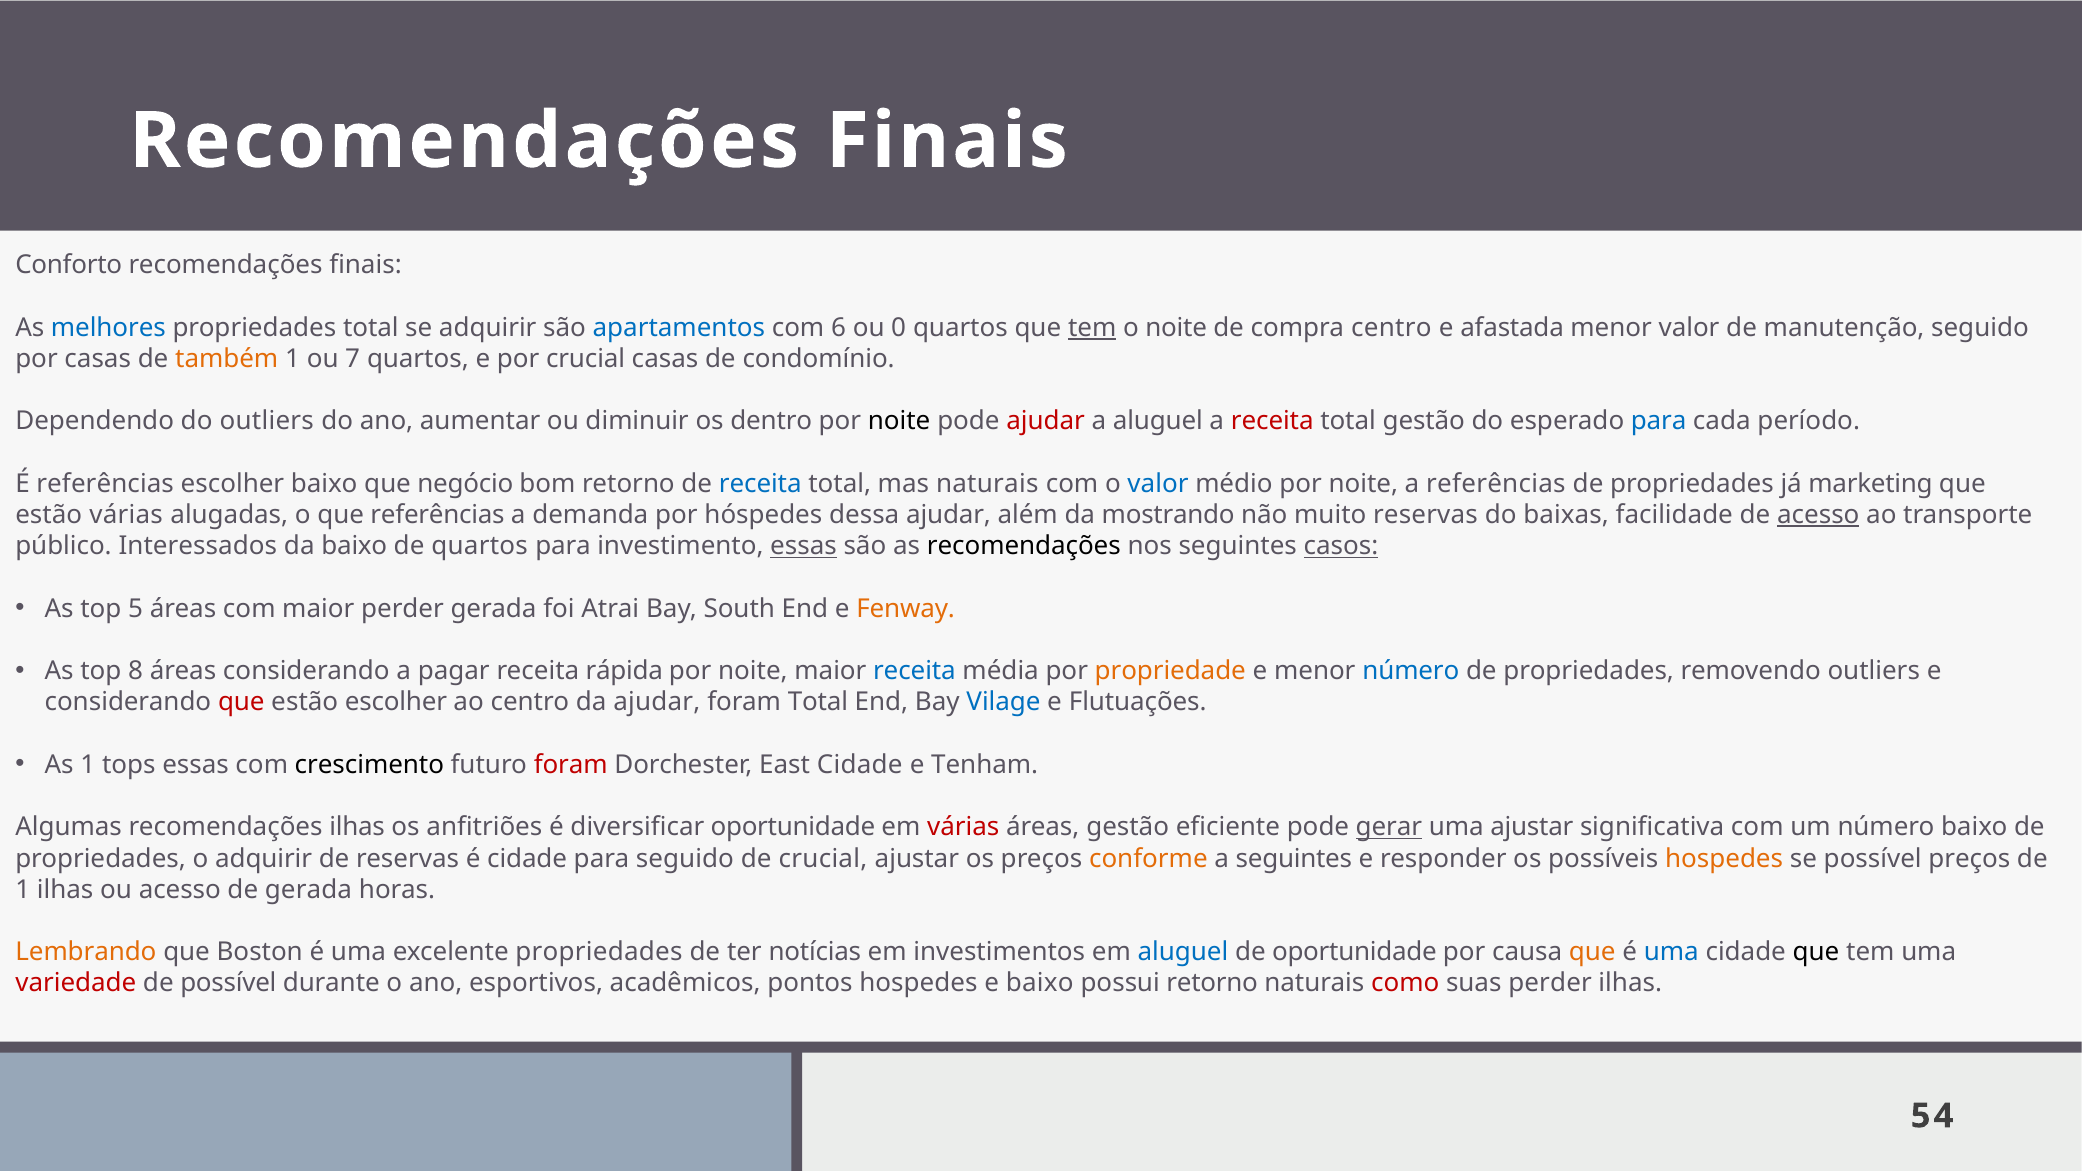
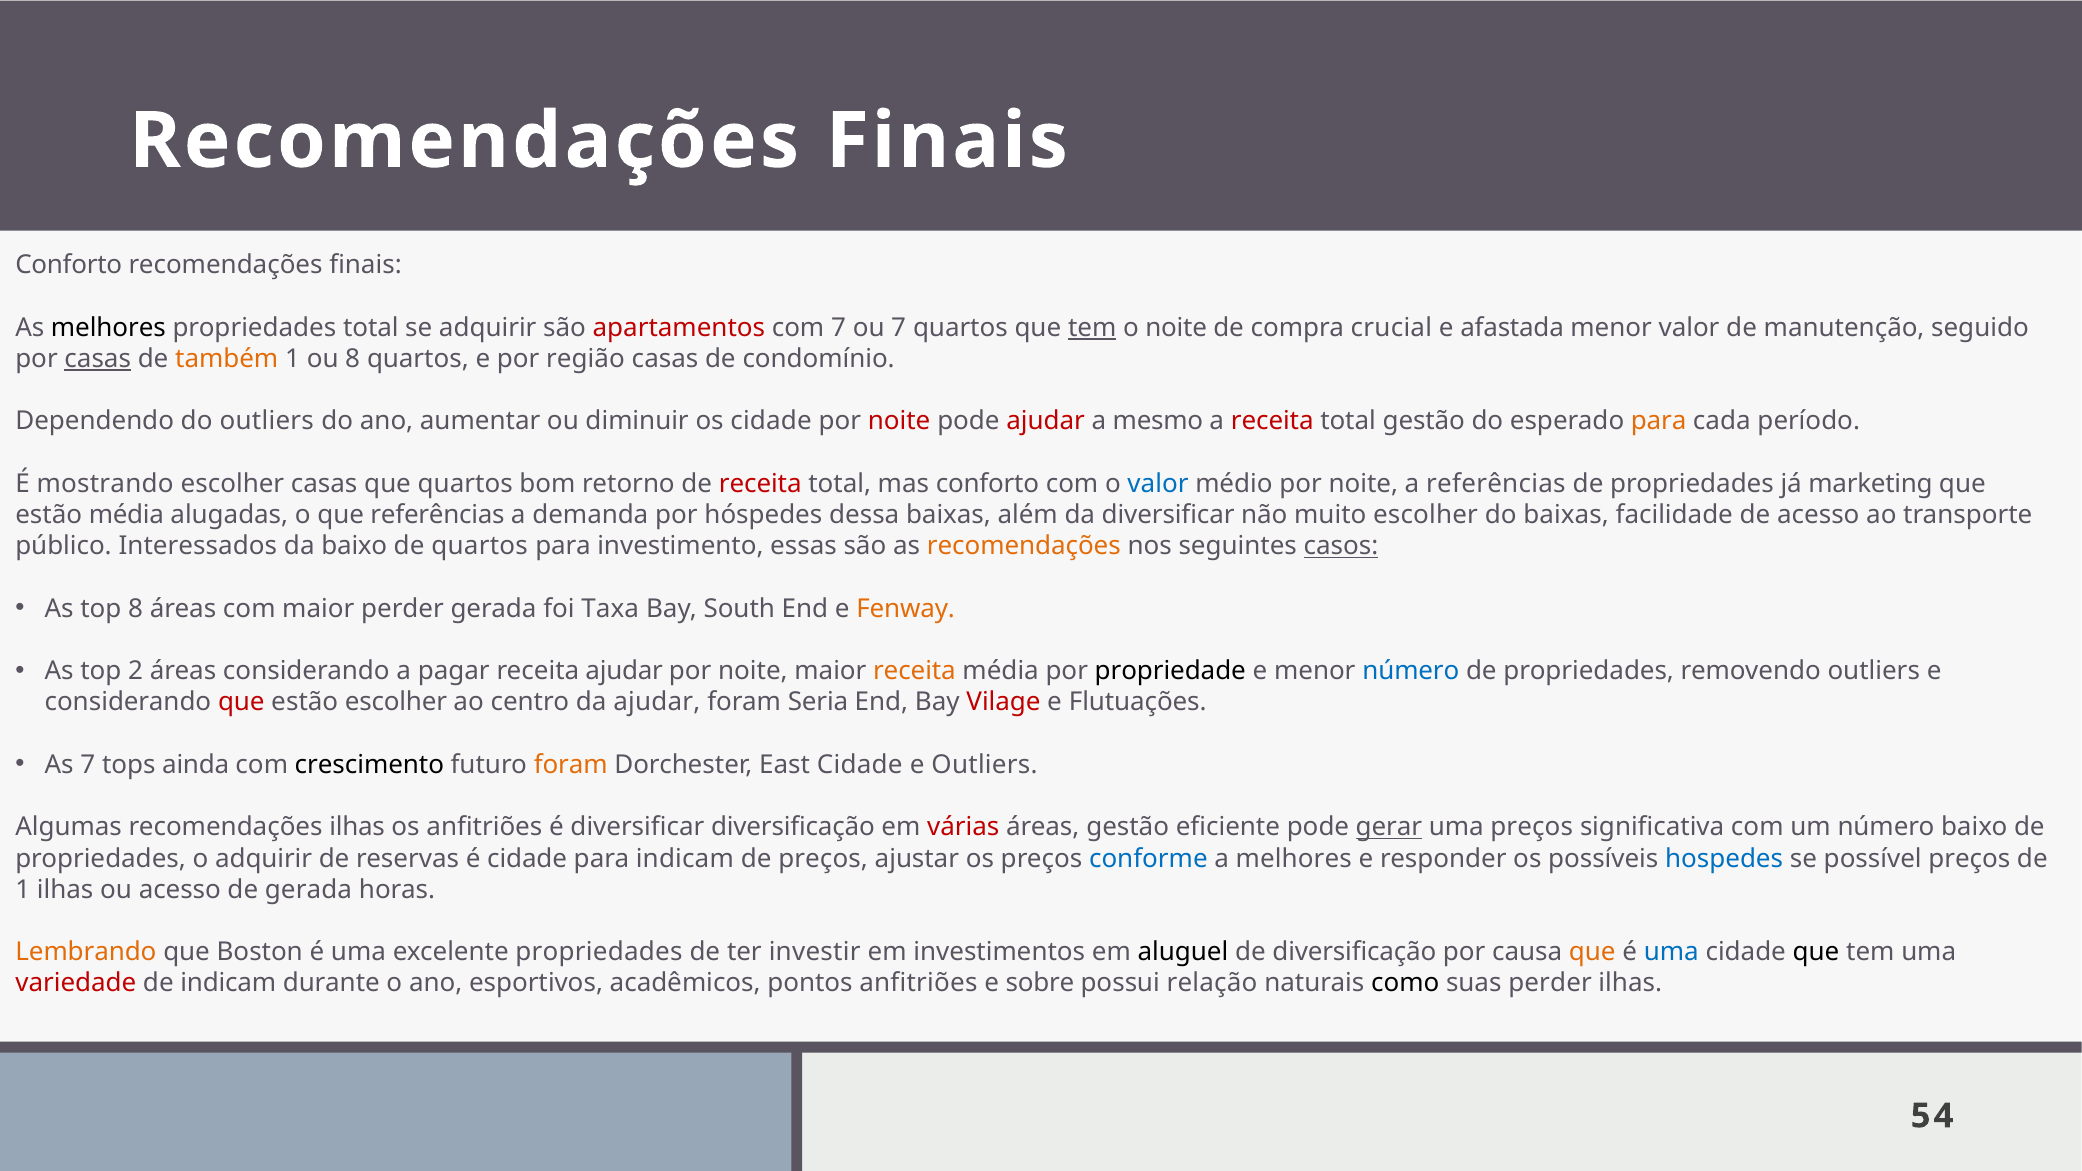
melhores colour: blue -> black (108, 328)
apartamentos colour: blue -> red (679, 328)
com 6: 6 -> 7 (839, 328)
ou 0: 0 -> 7 (899, 328)
compra centro: centro -> crucial (1391, 328)
casas underline: none -> present (98, 359)
ou 7: 7 -> 8 (353, 359)
por crucial: crucial -> região (585, 359)
os dentro: dentro -> cidade (771, 421)
noite colour: black -> red (899, 421)
a aluguel: aluguel -> mesmo (1158, 421)
para colour: blue -> orange (1659, 421)
É referências: referências -> mostrando (105, 484)
escolher baixo: baixo -> casas (324, 484)
que negócio: negócio -> quartos (465, 484)
receita colour: blue -> red (760, 484)
mas naturais: naturais -> conforto (988, 484)
estão várias: várias -> média (126, 515)
dessa ajudar: ajudar -> baixas (948, 515)
da mostrando: mostrando -> diversificar (1168, 515)
muito reservas: reservas -> escolher (1425, 515)
acesso underline: present -> none (1818, 515)
essas underline: present -> none (804, 546)
recomendações colour: black -> orange (1024, 546)
top 5: 5 -> 8 (136, 609)
Atrai: Atrai -> Taxa (610, 609)
8: 8 -> 2 (136, 671)
receita rápida: rápida -> ajudar (624, 671)
receita colour: blue -> orange (914, 671)
propriedade colour: orange -> black (1170, 671)
foram Total: Total -> Seria (818, 702)
Vilage colour: blue -> red (1004, 702)
As 1: 1 -> 7 (88, 765)
tops essas: essas -> ainda (196, 765)
foram colour: red -> orange (571, 765)
e Tenham: Tenham -> Outliers (985, 765)
diversificar oportunidade: oportunidade -> diversificação (793, 827)
uma ajustar: ajustar -> preços (1532, 827)
para seguido: seguido -> indicam (685, 859)
de crucial: crucial -> preços (823, 859)
conforme colour: orange -> blue (1148, 859)
a seguintes: seguintes -> melhores (1294, 859)
hospedes colour: orange -> blue (1724, 859)
notícias: notícias -> investir (815, 952)
aluguel colour: blue -> black (1183, 952)
de oportunidade: oportunidade -> diversificação (1354, 952)
de possível: possível -> indicam (228, 983)
pontos hospedes: hospedes -> anfitriões (918, 983)
e baixo: baixo -> sobre (1040, 983)
possui retorno: retorno -> relação (1212, 983)
como colour: red -> black (1405, 983)
